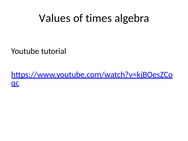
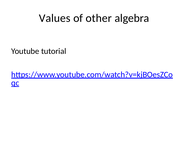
times: times -> other (99, 18)
